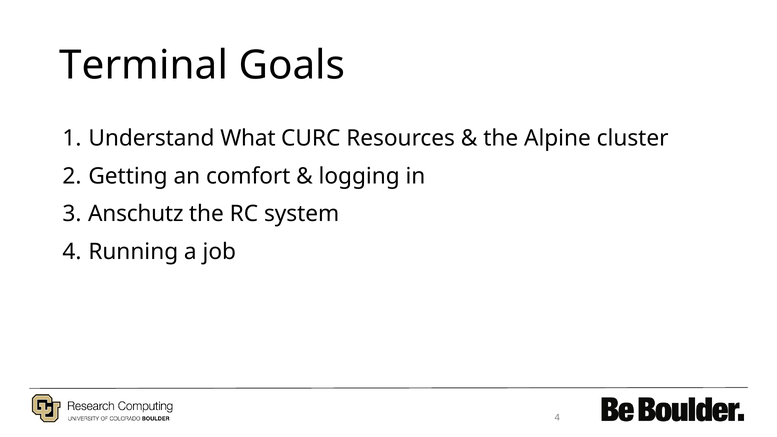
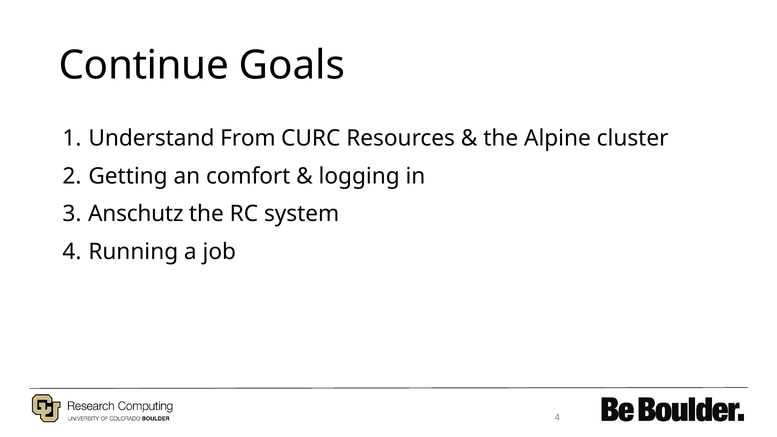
Terminal: Terminal -> Continue (144, 65)
What: What -> From (248, 139)
